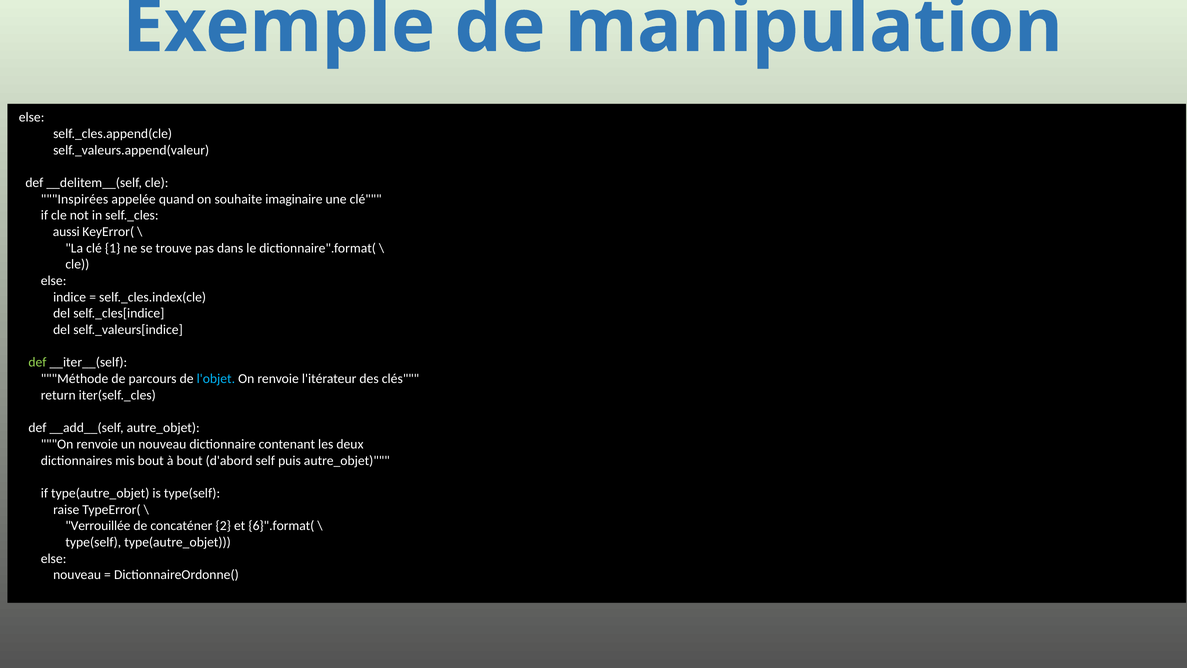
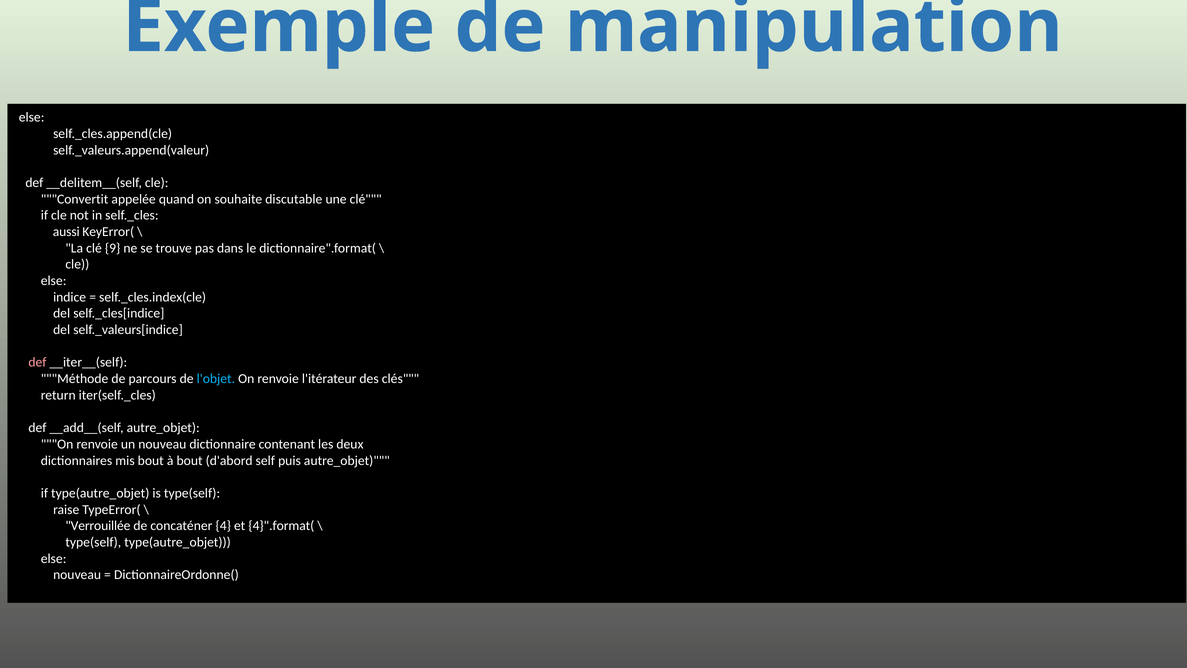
Inspirées: Inspirées -> Convertit (75, 199)
imaginaire: imaginaire -> discutable (294, 199)
1: 1 -> 9 (113, 248)
def colour: light green -> pink (37, 362)
2: 2 -> 4 (223, 526)
6}".format(: 6}".format( -> 4}".format( (281, 526)
